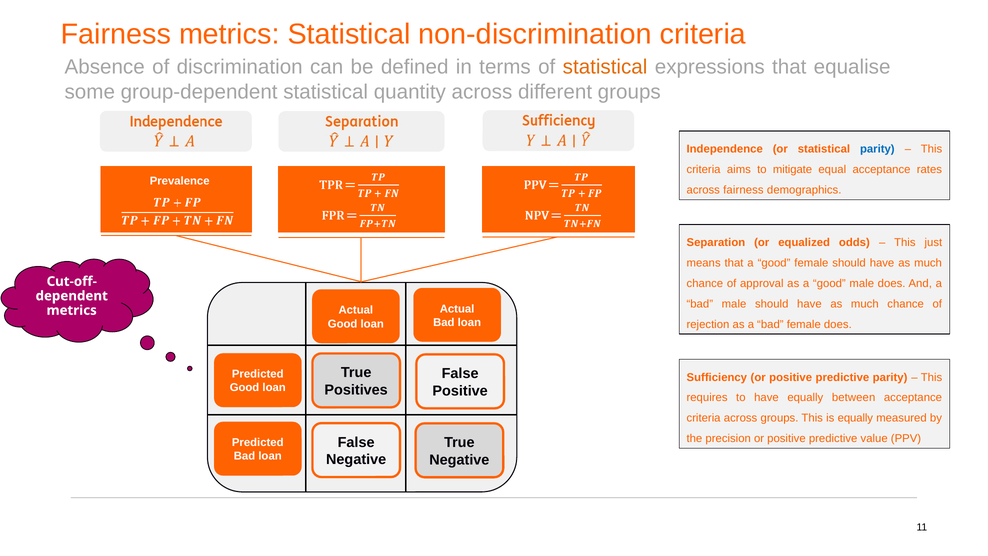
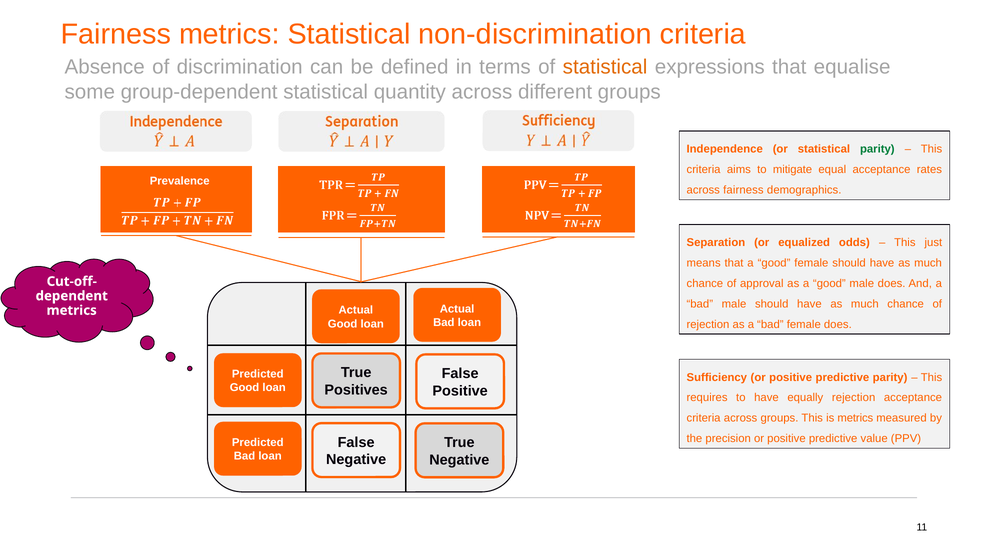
parity colour: blue -> green (877, 149)
equally between: between -> rejection (854, 398)
is equally: equally -> metrics (855, 418)
